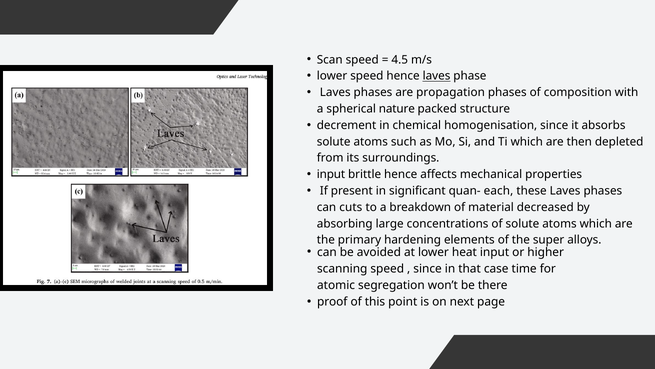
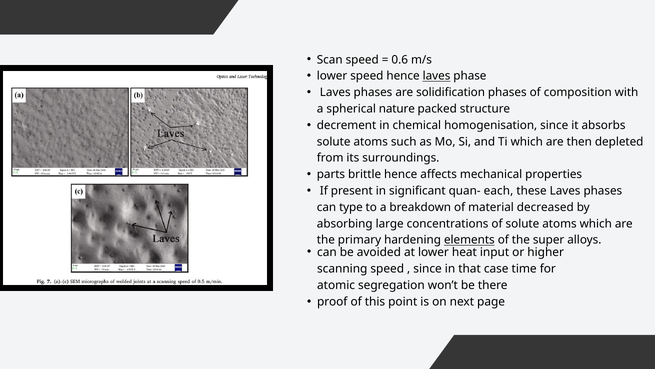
4.5: 4.5 -> 0.6 (400, 60)
propagation: propagation -> solidification (451, 92)
input: input -> parts (331, 174)
cuts: cuts -> type (351, 207)
elements underline: none -> present (469, 240)
